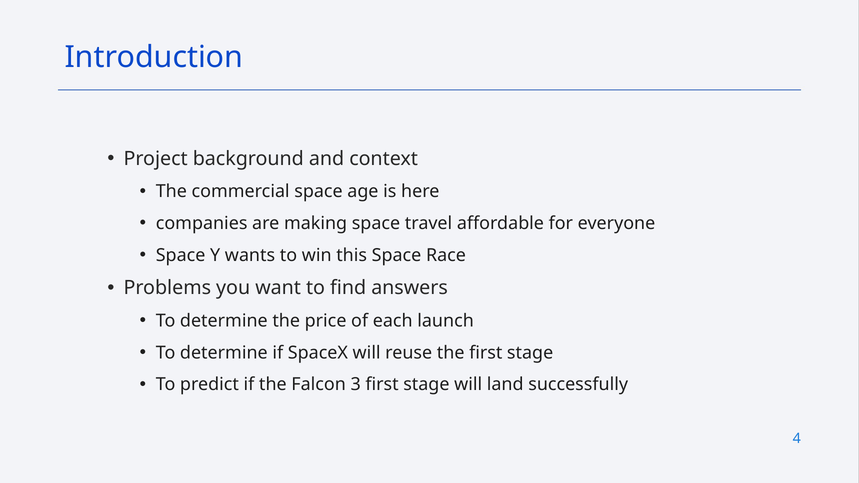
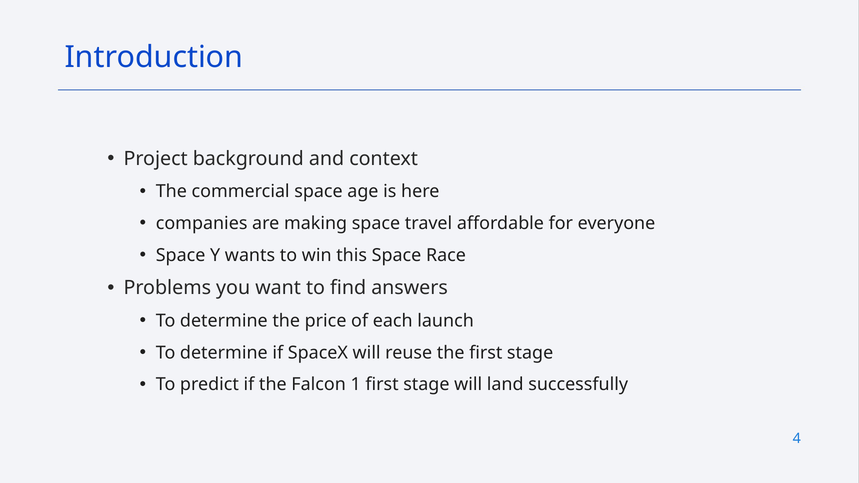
3: 3 -> 1 (356, 385)
